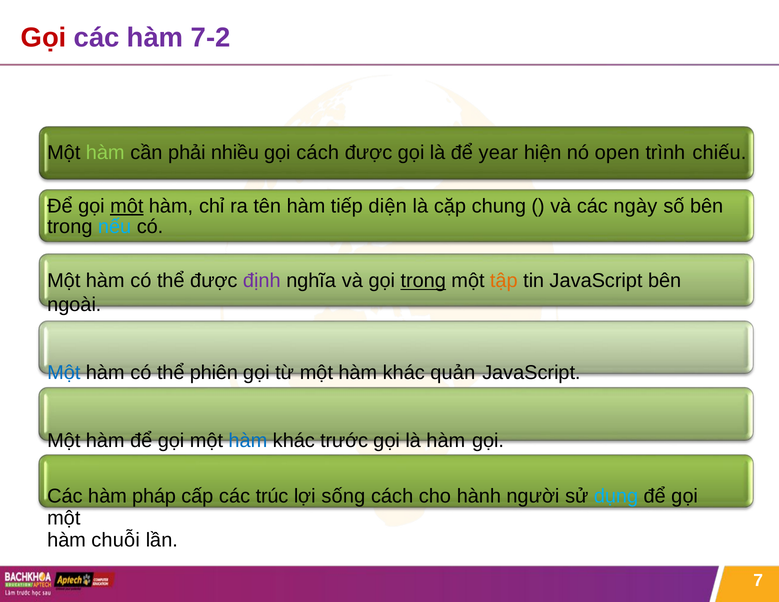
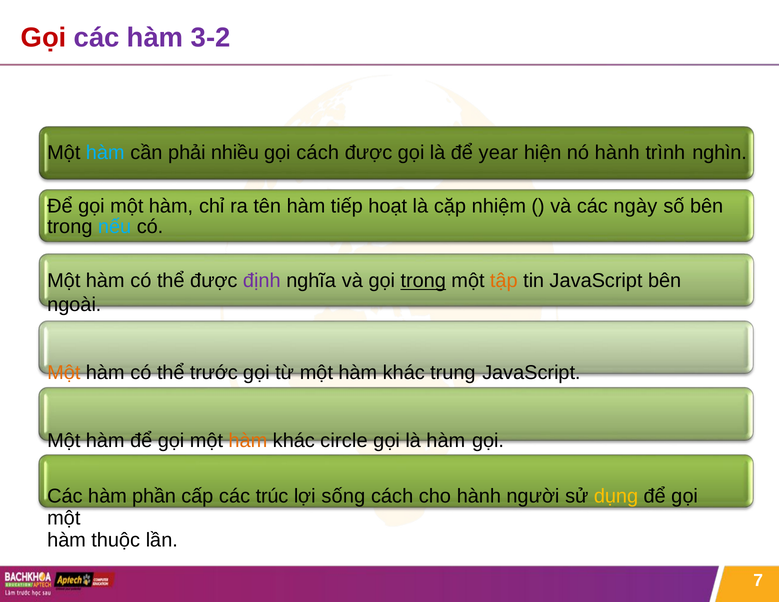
7-2: 7-2 -> 3-2 (211, 38)
hàm colour: light green -> light blue (105, 153)
nó open: open -> hành (617, 153)
chiếu: chiếu -> nghìn (720, 153)
một underline: present -> none (127, 206)
diện: diện -> hoạt (388, 206)
chung: chung -> nhiệm (499, 206)
Một colour: blue -> orange (64, 373)
phiên: phiên -> trước (214, 373)
quản: quản -> trung (453, 373)
hàm colour: blue -> orange (248, 440)
trước: trước -> circle (344, 440)
pháp: pháp -> phần (154, 496)
dụng colour: light blue -> yellow (616, 496)
chuỗi: chuỗi -> thuộc (116, 540)
